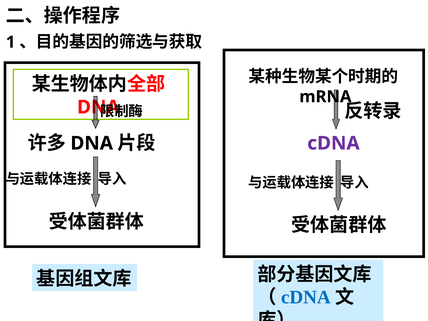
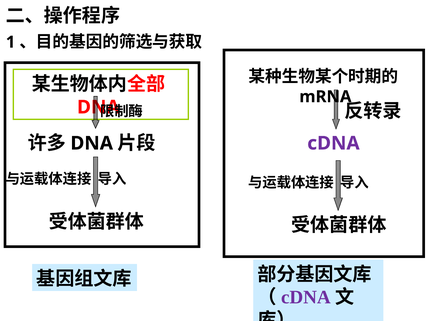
cDNA colour: blue -> purple (306, 297)
